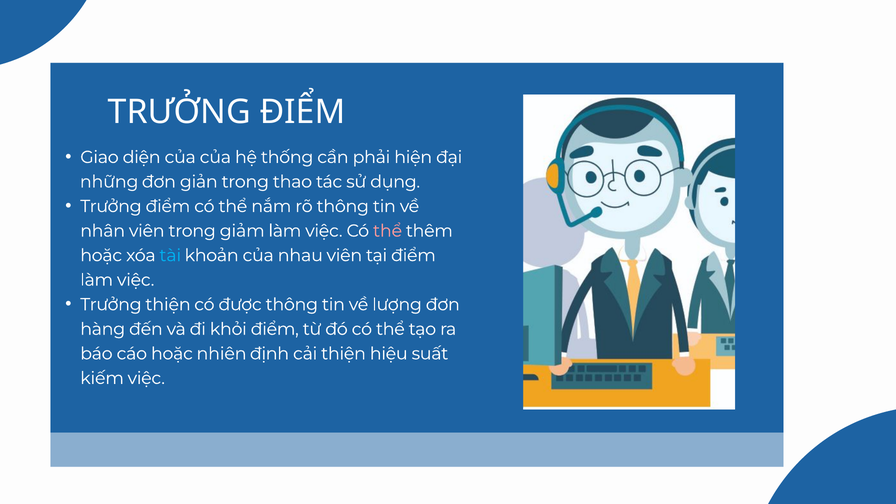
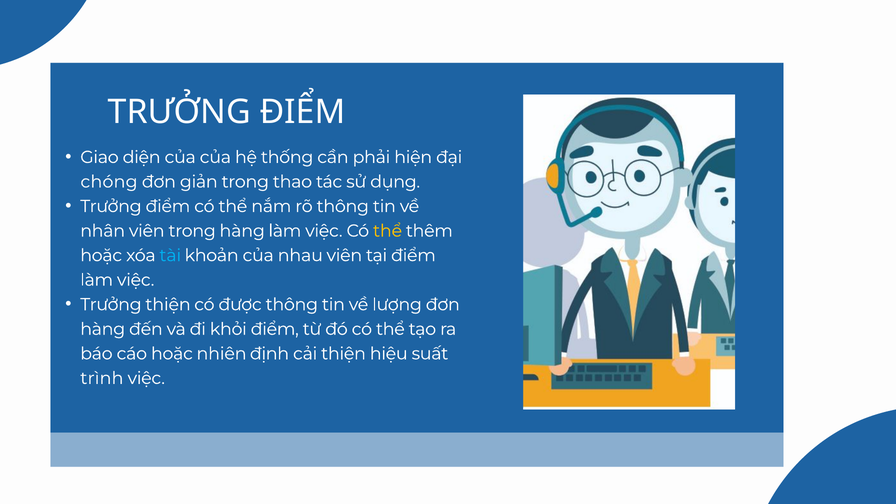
những: những -> chóng (109, 182)
trong giảm: giảm -> hàng (242, 231)
thể colour: pink -> yellow (388, 231)
kiếm: kiếm -> trình (102, 378)
